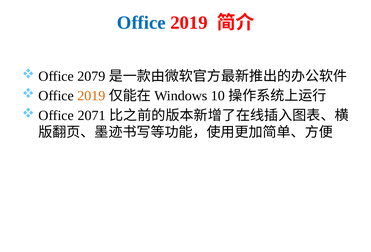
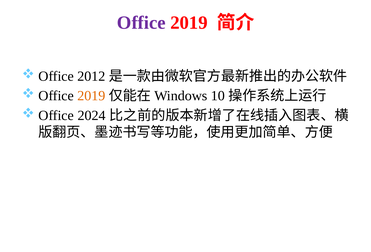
Office colour: blue -> purple (141, 23)
2079: 2079 -> 2012 (91, 76)
2071: 2071 -> 2024 (92, 116)
